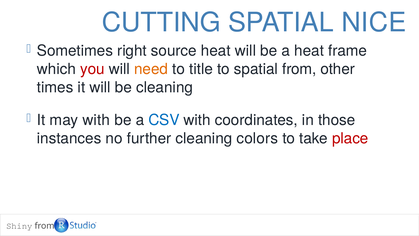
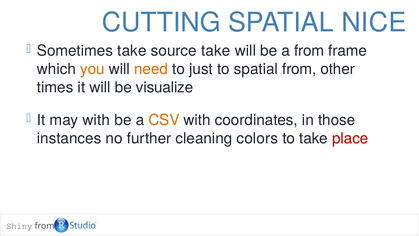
Sometimes right: right -> take (132, 51)
source heat: heat -> take (216, 51)
a heat: heat -> from (309, 51)
you colour: red -> orange (92, 69)
title: title -> just (201, 69)
be cleaning: cleaning -> visualize (165, 87)
CSV colour: blue -> orange (164, 120)
